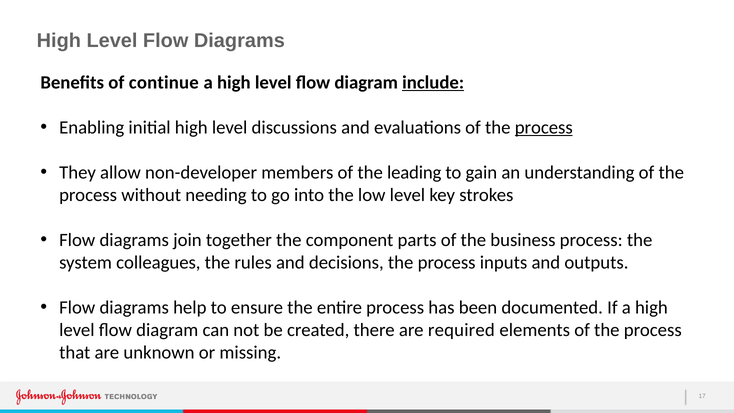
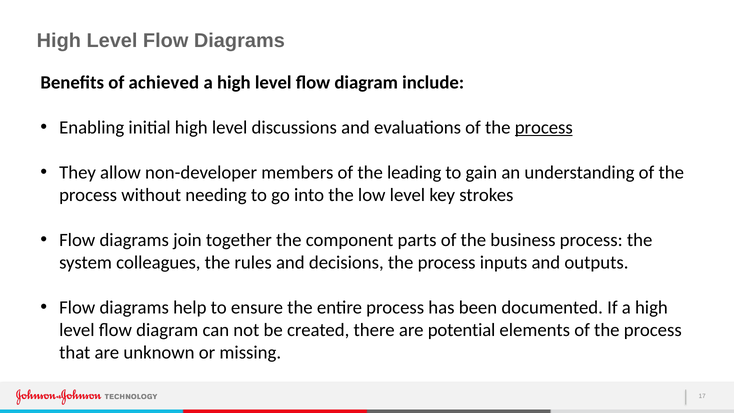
continue: continue -> achieved (164, 82)
include underline: present -> none (433, 82)
required: required -> potential (462, 330)
